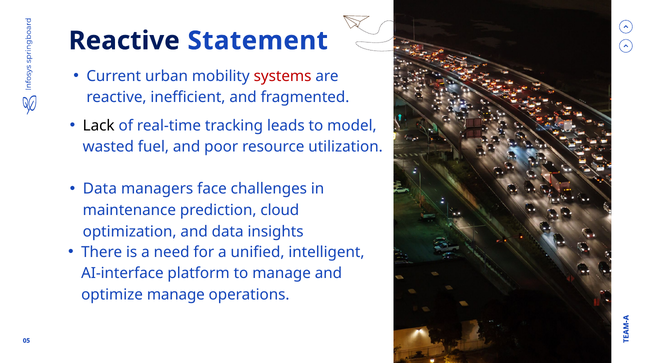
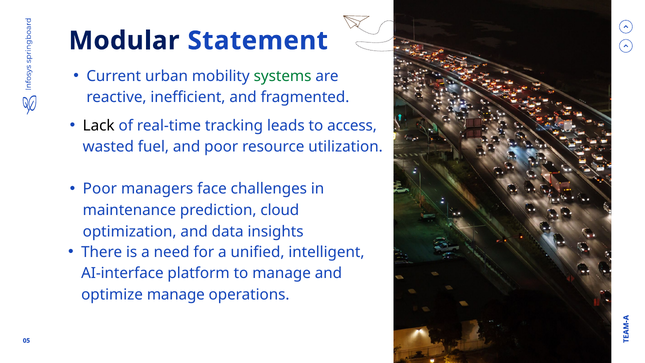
Reactive: Reactive -> Modular (124, 41)
systems colour: red -> green (283, 76)
model: model -> access (352, 125)
Data: Data -> Poor (100, 189)
